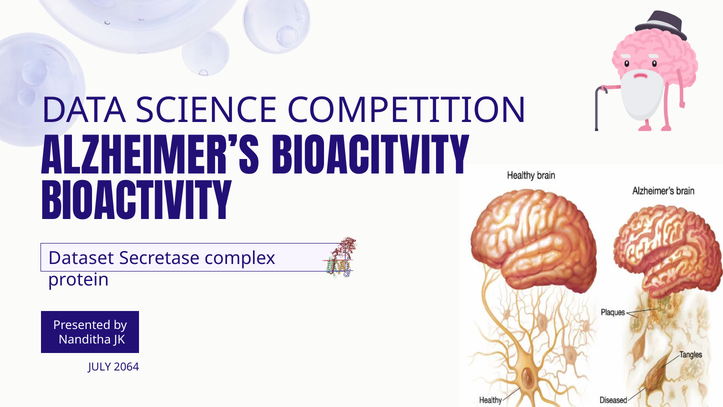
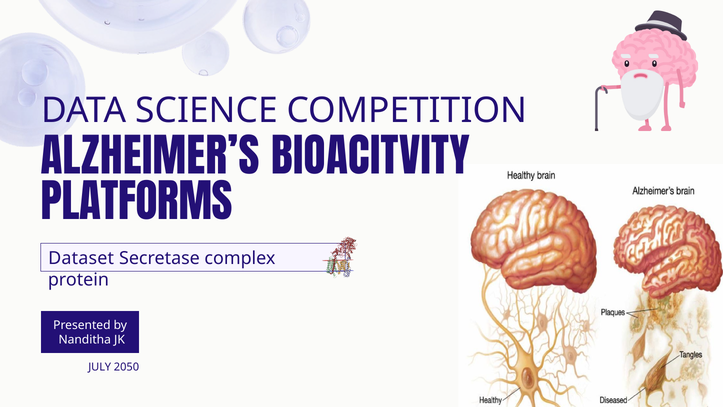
BIOACTIVITY: BIOACTIVITY -> PLATFORMS (137, 204)
2064: 2064 -> 2050 (126, 367)
